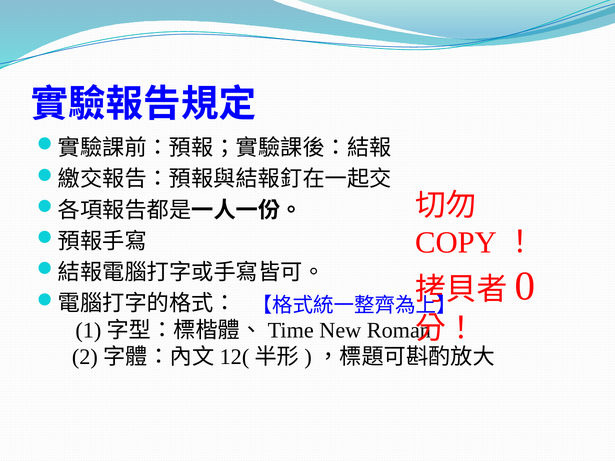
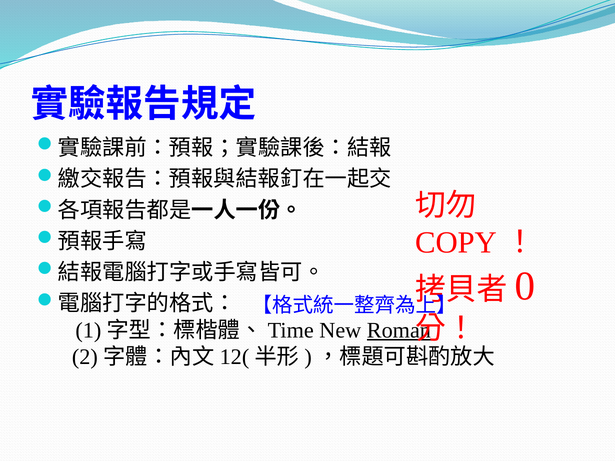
Roman underline: none -> present (399, 331)
